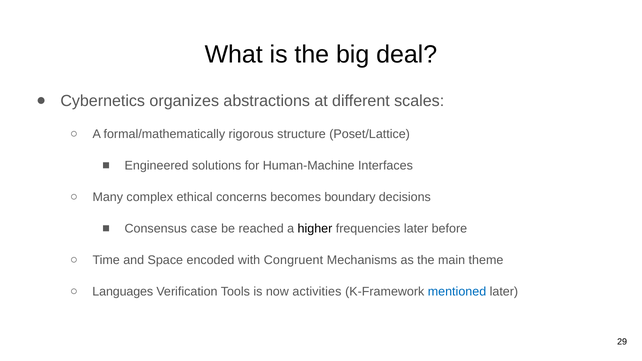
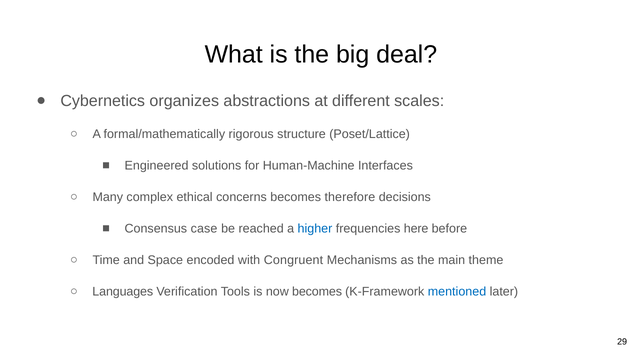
boundary: boundary -> therefore (350, 197)
higher colour: black -> blue (315, 229)
frequencies later: later -> here (416, 229)
now activities: activities -> becomes (317, 292)
